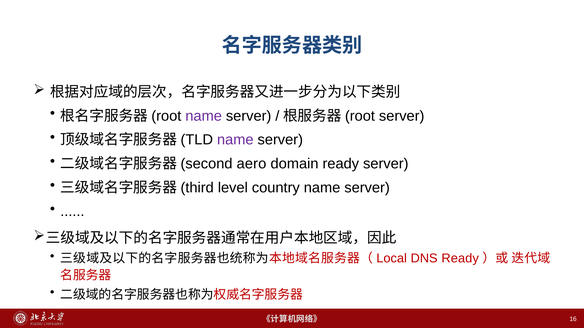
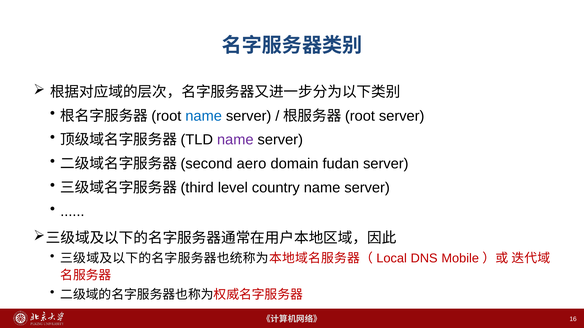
name colour: purple -> blue (204, 116)
domain ready: ready -> fudan (341, 164)
DNS Ready: Ready -> Mobile (460, 259)
